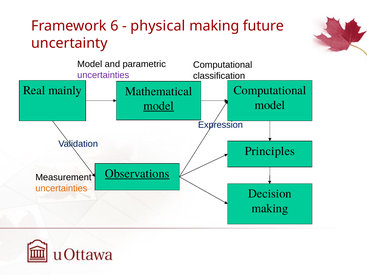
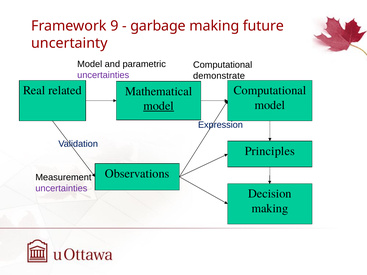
6: 6 -> 9 (114, 26)
physical: physical -> garbage (158, 26)
classification: classification -> demonstrate (219, 76)
mainly: mainly -> related (65, 91)
Observations underline: present -> none (137, 174)
uncertainties colour: orange -> purple (61, 188)
